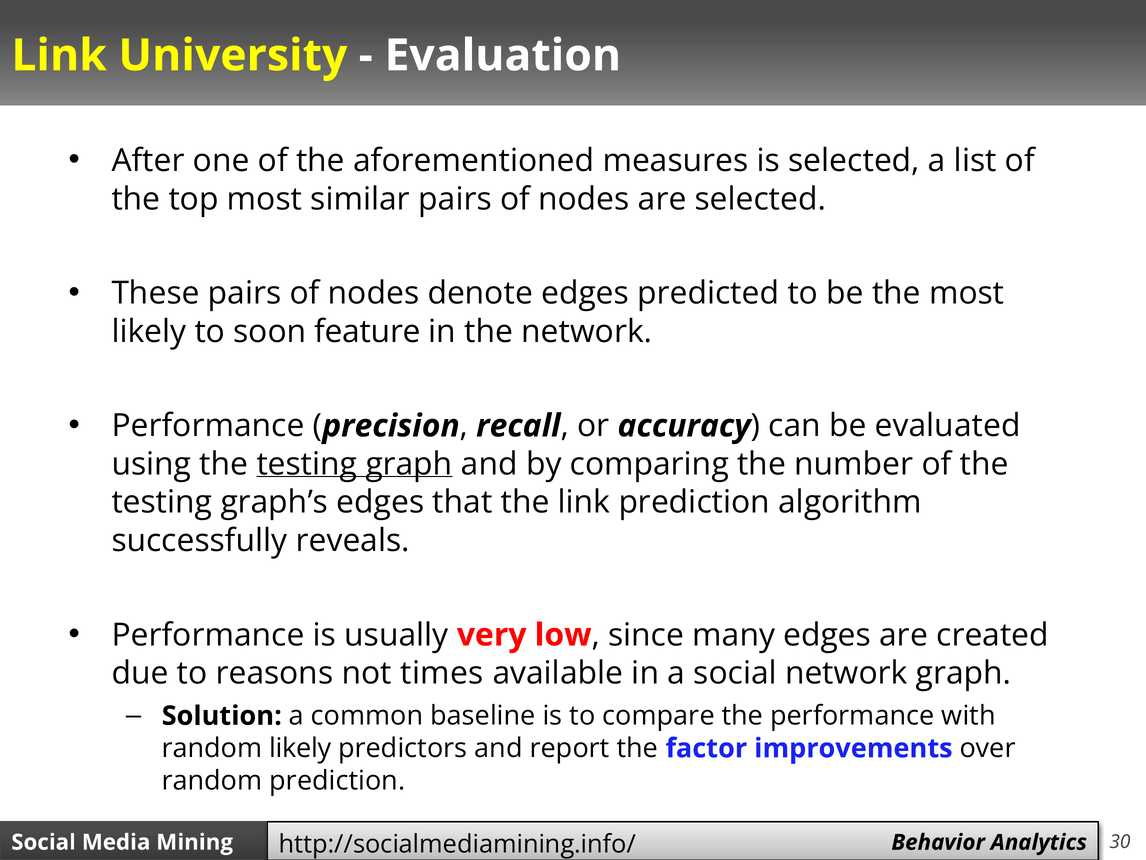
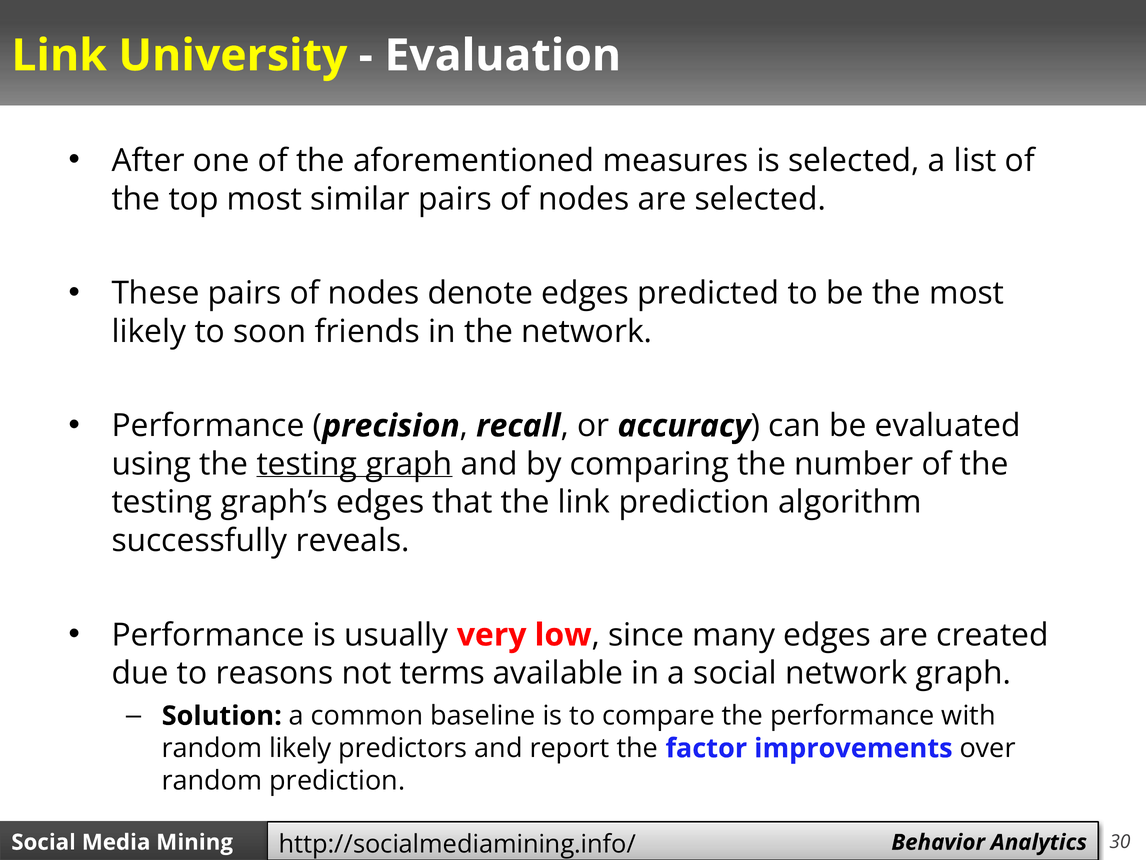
feature: feature -> friends (367, 331)
times: times -> terms (442, 673)
